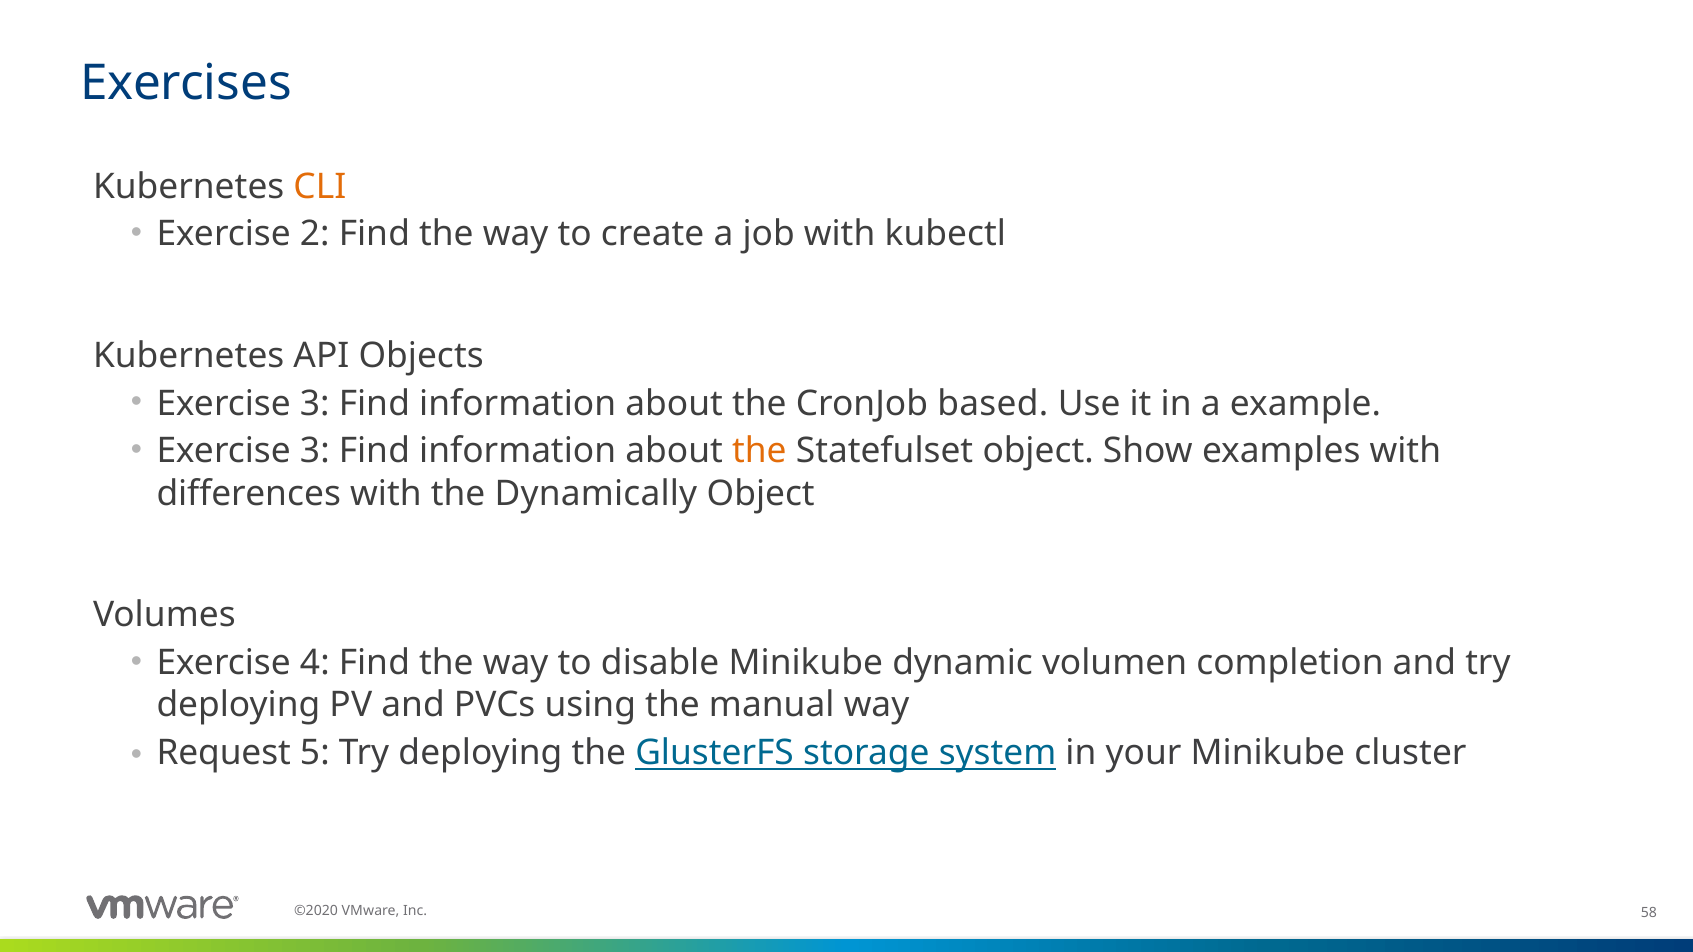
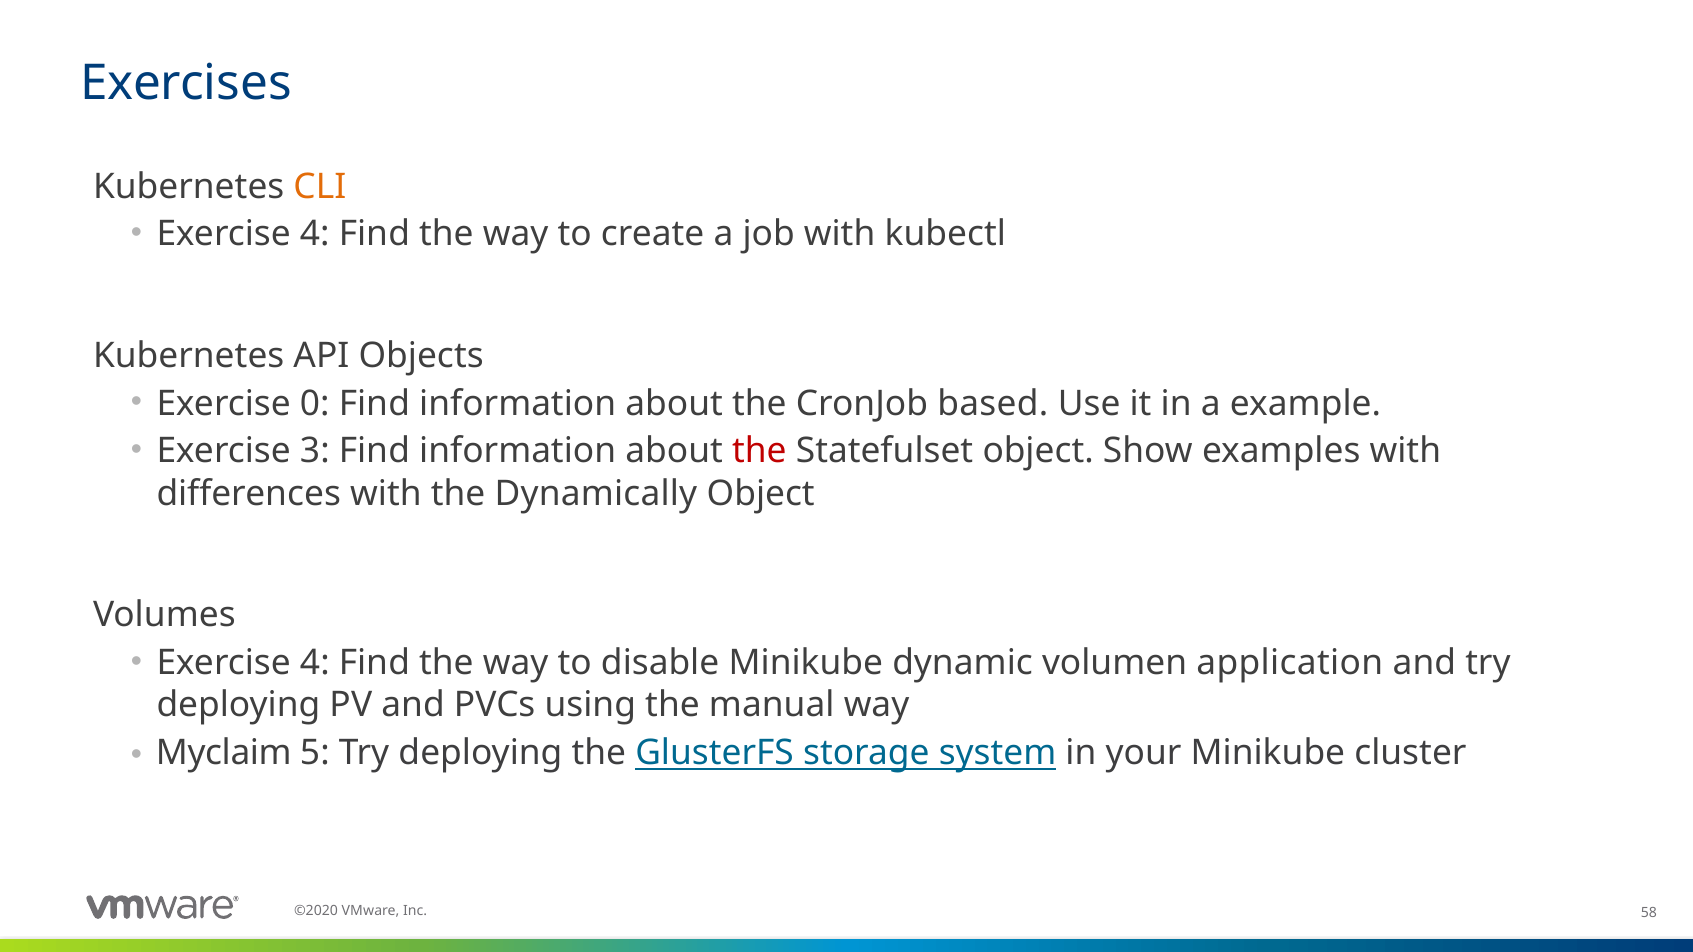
2: 2 -> 4 (315, 234)
3: 3 -> 0 (315, 404)
the colour: orange -> red (759, 451)
completion: completion -> application (1290, 663)
Request: Request -> Myclaim (224, 753)
